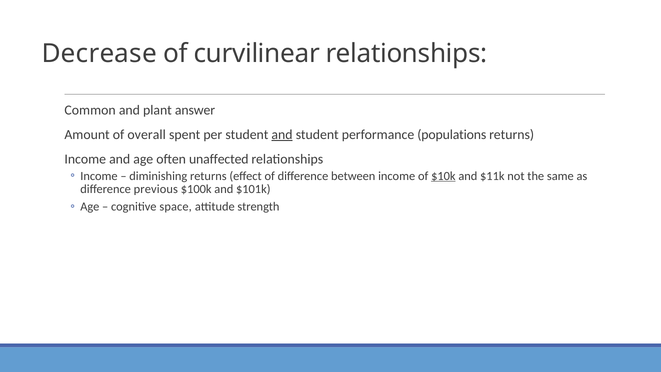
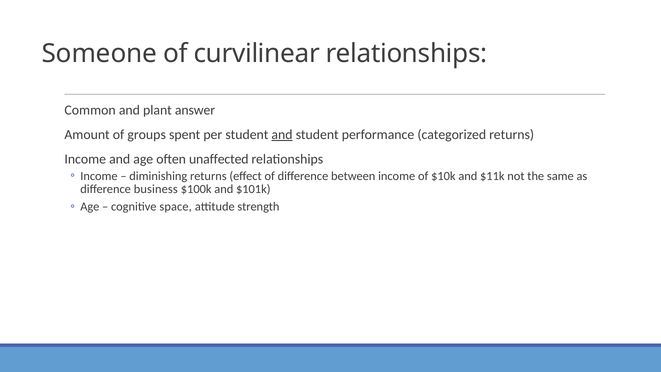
Decrease: Decrease -> Someone (99, 54)
overall: overall -> groups (147, 134)
populations: populations -> categorized (452, 134)
$10k underline: present -> none (443, 176)
previous: previous -> business (156, 189)
